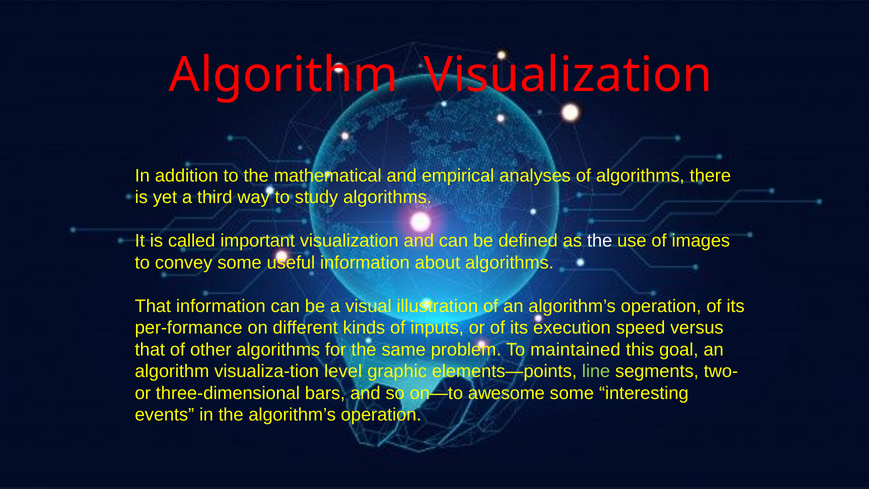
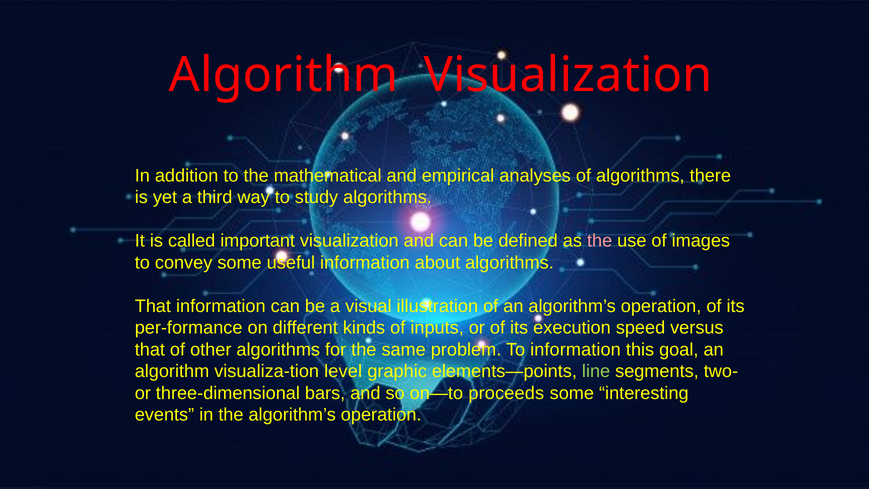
the colour: white -> pink (600, 241)
To maintained: maintained -> information (575, 350)
awesome: awesome -> proceeds (506, 393)
